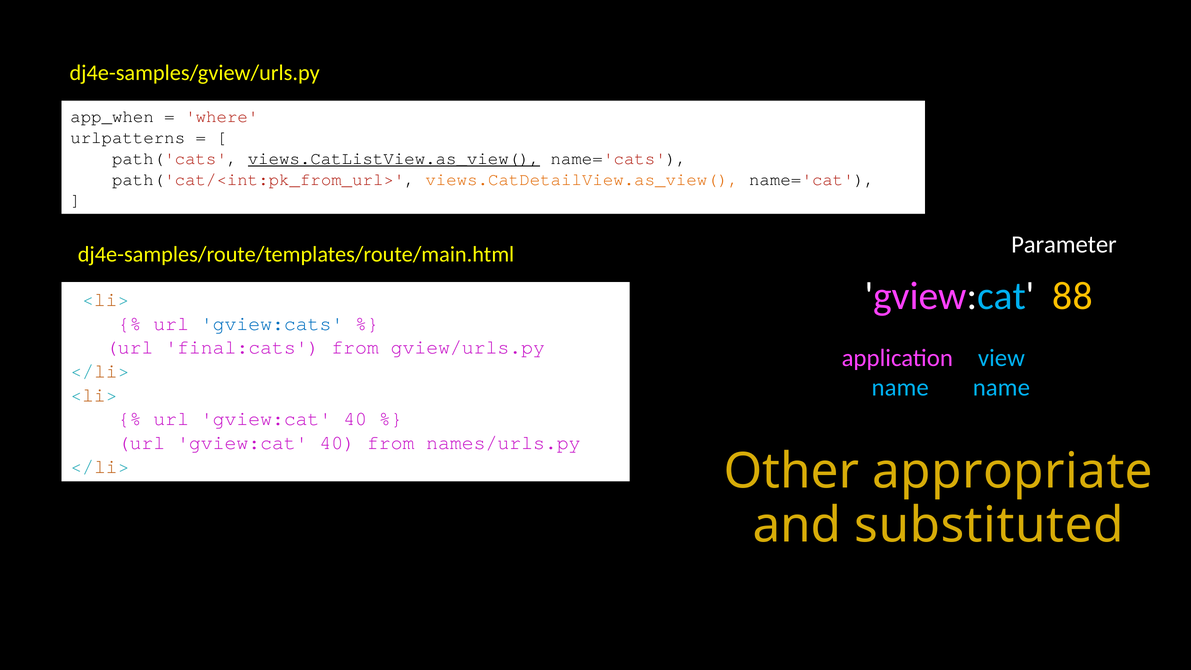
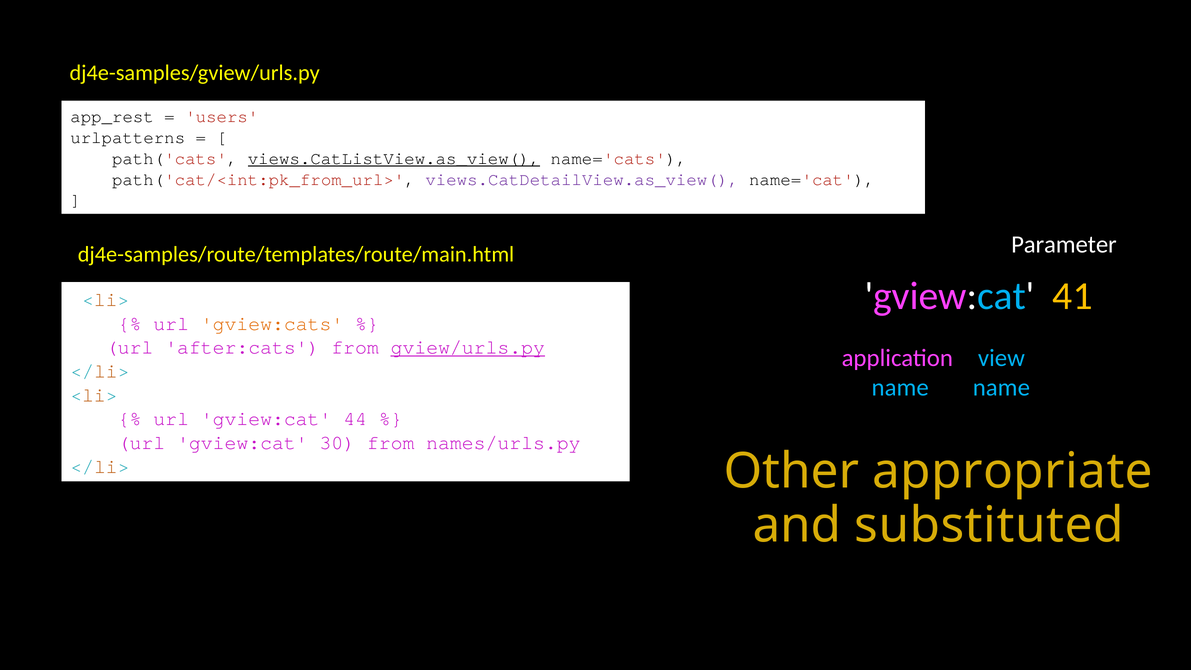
app_when: app_when -> app_rest (112, 117)
where: where -> users (222, 117)
views.CatDetailView.as_view( colour: orange -> purple (582, 179)
88: 88 -> 41 (1073, 296)
gview:cats colour: blue -> orange (272, 324)
final:cats: final:cats -> after:cats (242, 347)
gview/urls.py underline: none -> present (468, 347)
40: 40 -> 44 (355, 419)
40: 40 -> 30 (337, 443)
